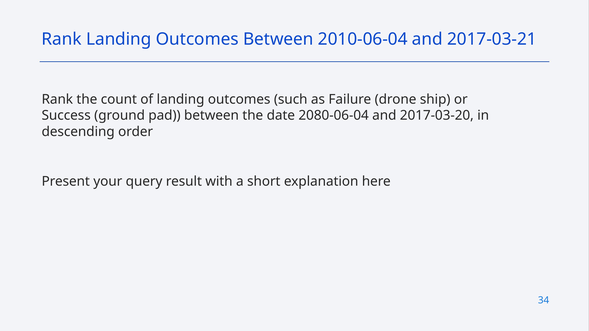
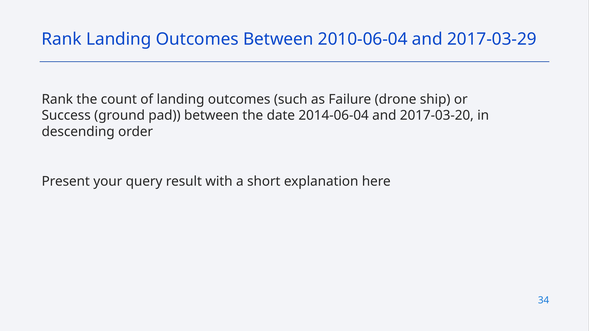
2017-03-21: 2017-03-21 -> 2017-03-29 (492, 39)
2080-06-04: 2080-06-04 -> 2014-06-04 (334, 116)
